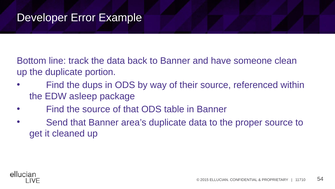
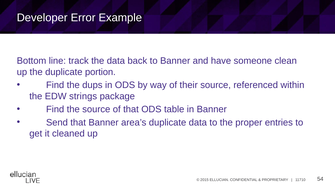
asleep: asleep -> strings (83, 96)
proper source: source -> entries (279, 122)
